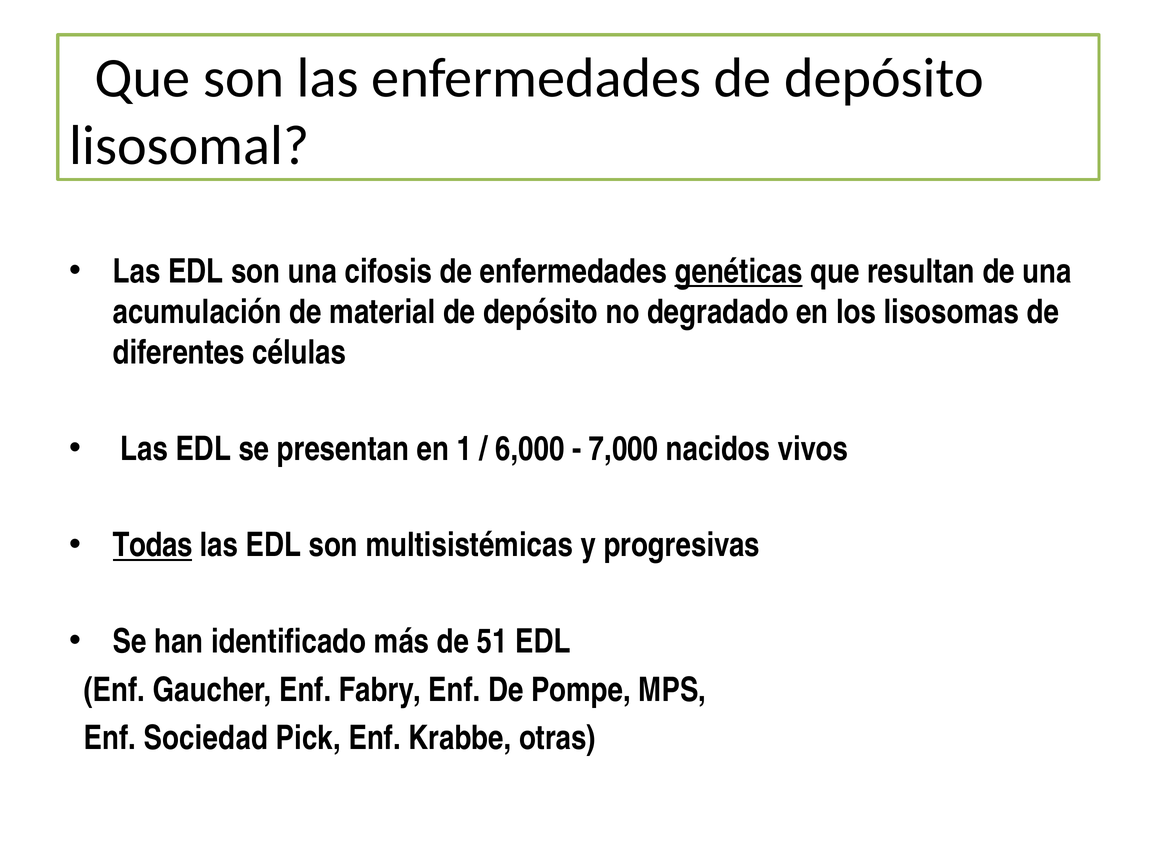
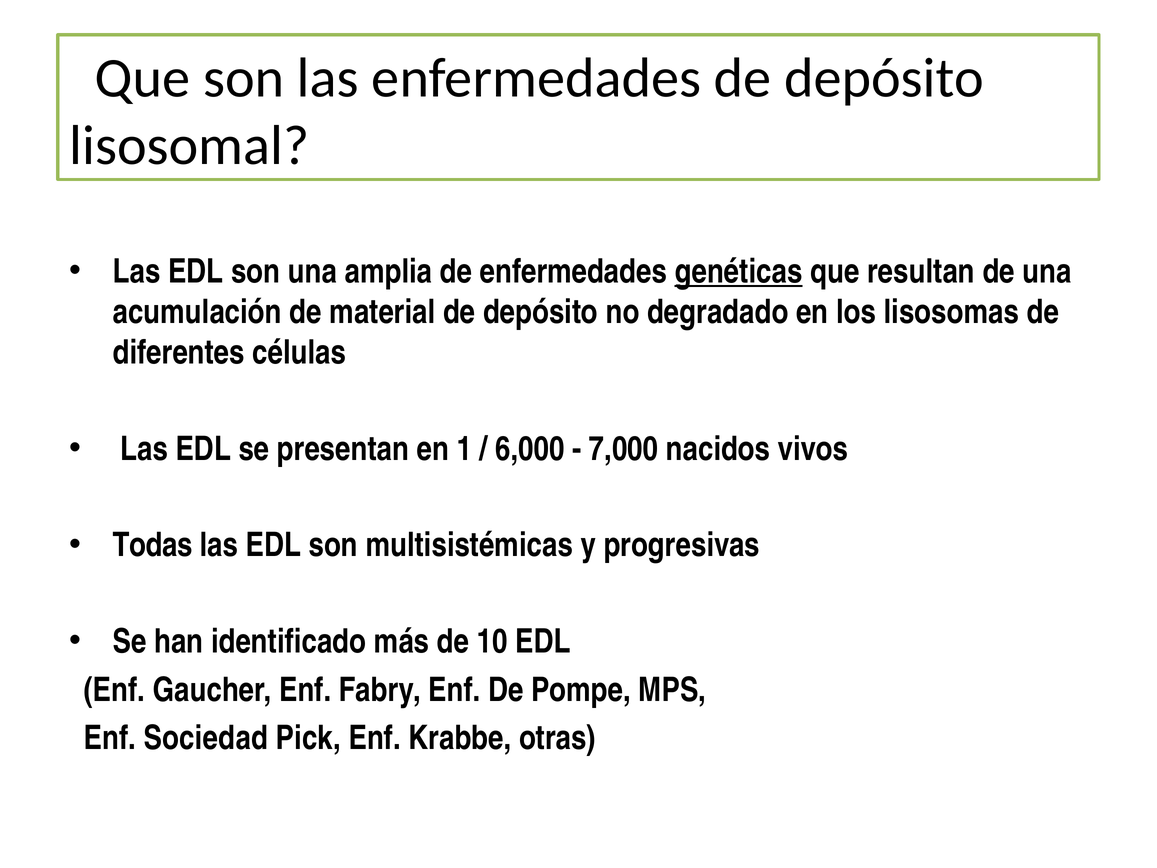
cifosis: cifosis -> amplia (389, 271)
Todas underline: present -> none (153, 545)
51: 51 -> 10 (492, 642)
